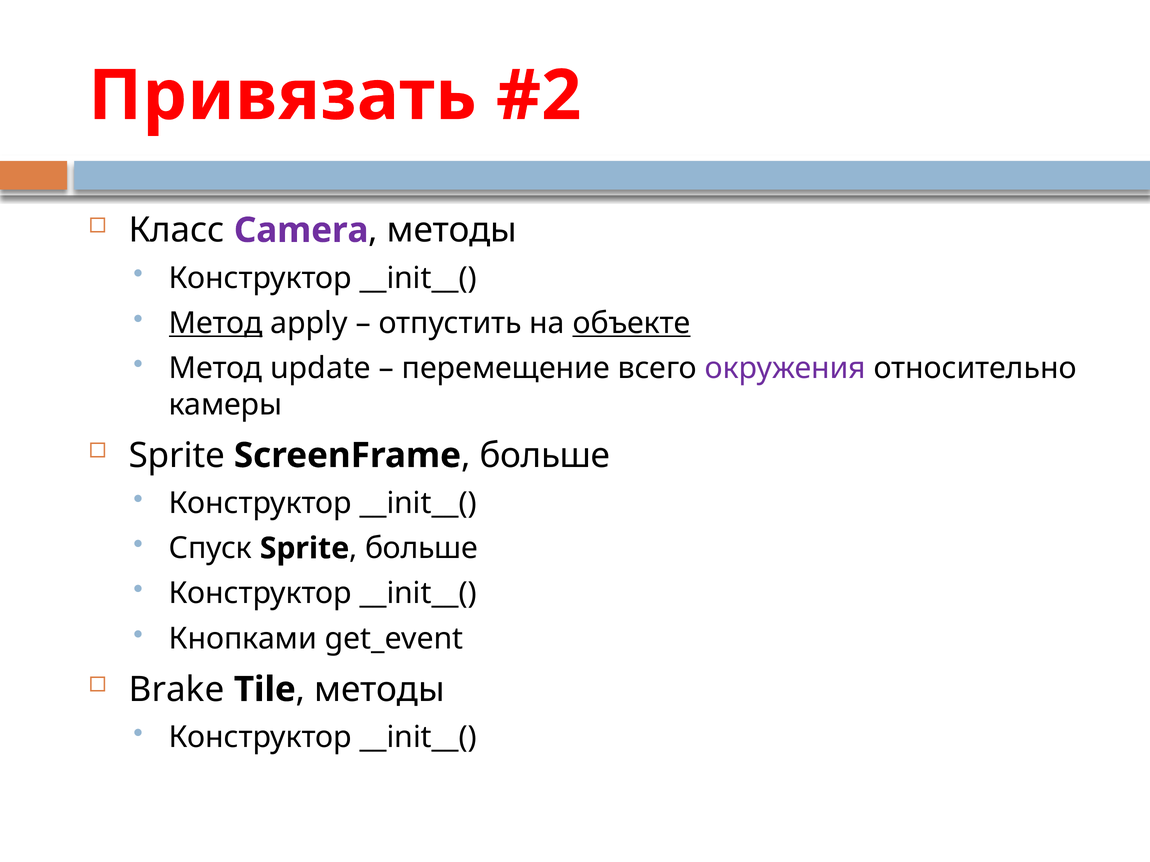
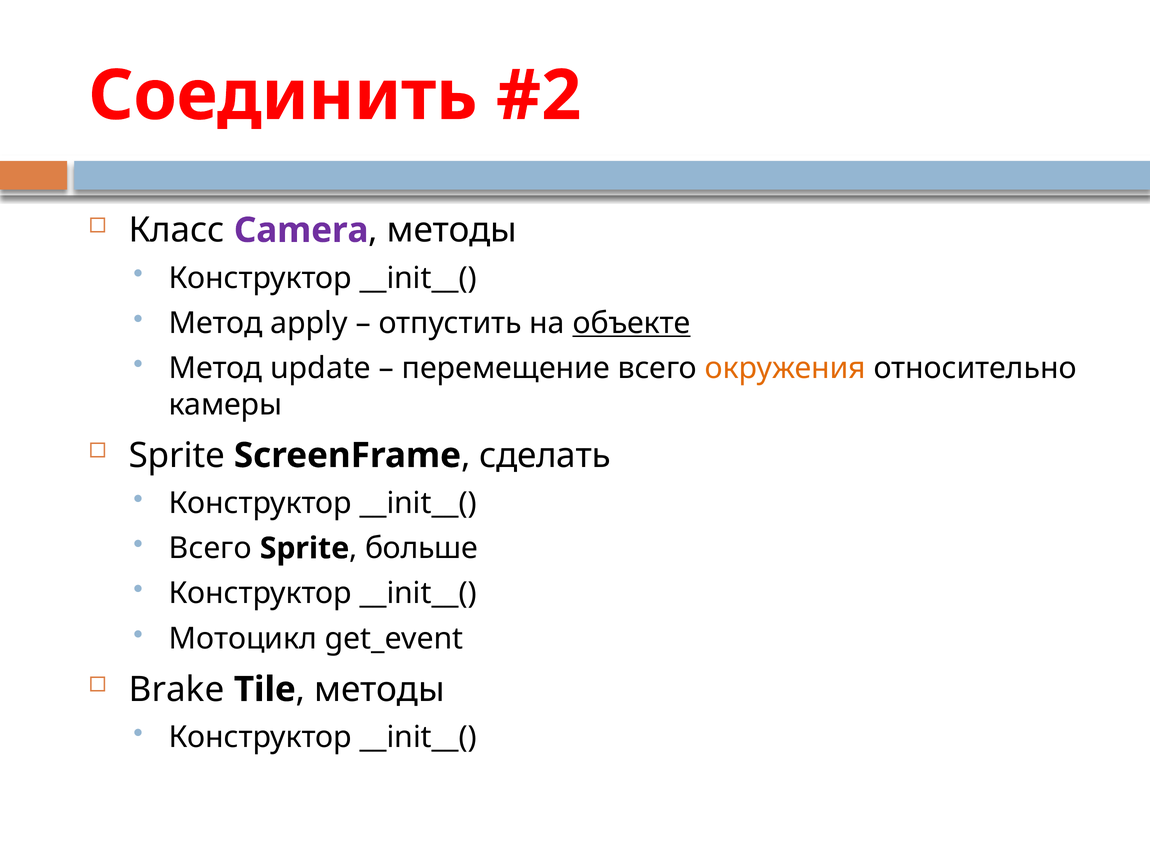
Привязать: Привязать -> Соединить (283, 96)
Метод underline: present -> none (216, 323)
окружения colour: purple -> orange (785, 369)
больше: больше -> сделать (545, 456)
Спуск: Спуск -> Всего (210, 549)
Кнопками: Кнопками -> Мотоцикл (243, 639)
